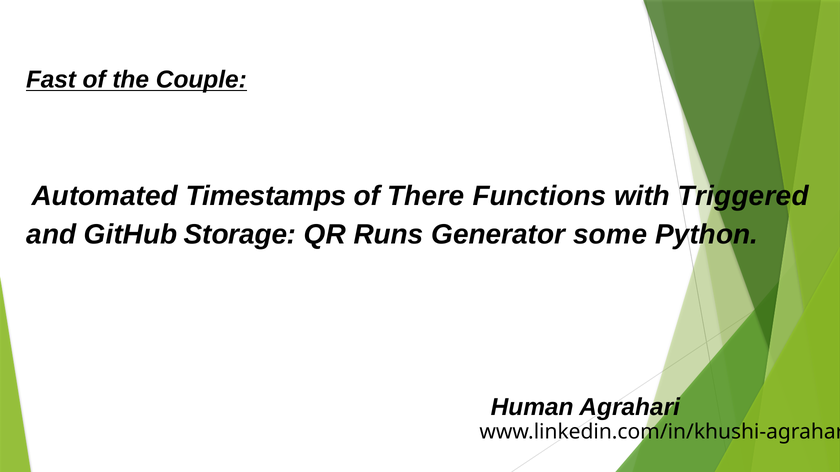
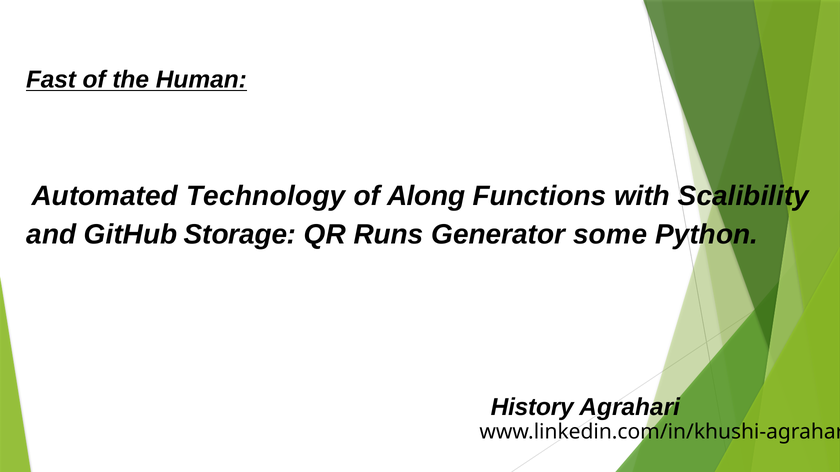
Couple: Couple -> Human (201, 80)
Timestamps: Timestamps -> Technology (266, 196)
There: There -> Along (426, 196)
Triggered: Triggered -> Scalibility (743, 196)
Human: Human -> History (532, 408)
